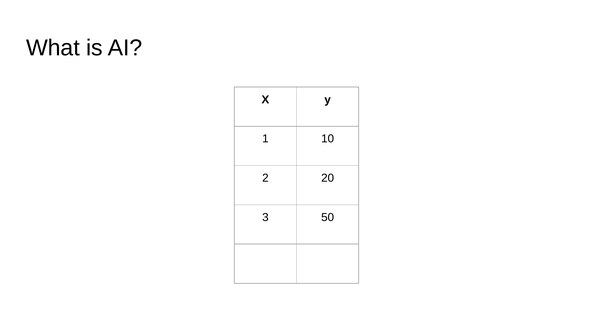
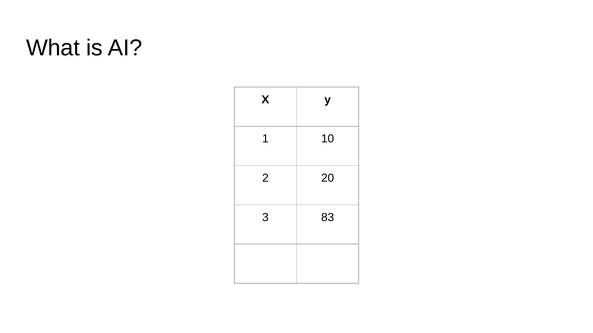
50: 50 -> 83 (328, 218)
